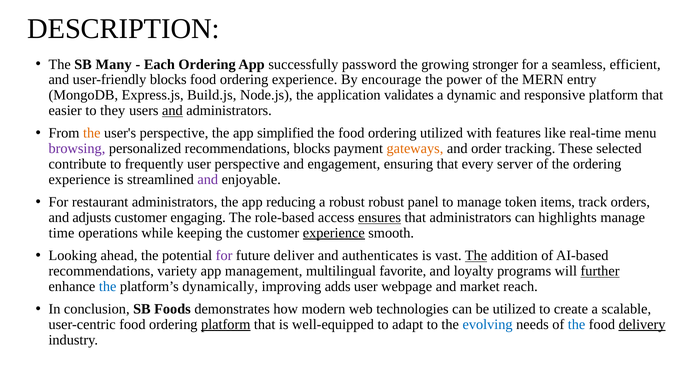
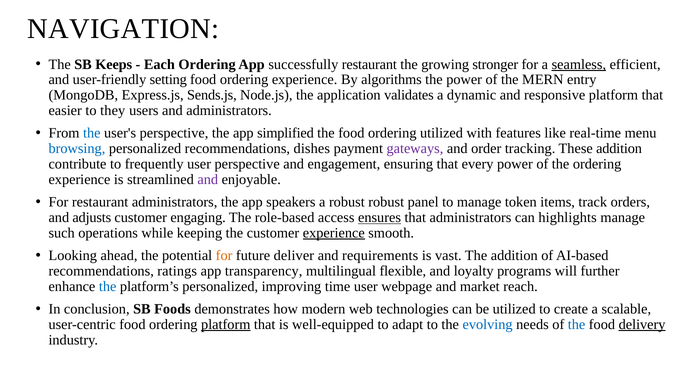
DESCRIPTION: DESCRIPTION -> NAVIGATION (123, 29)
Many: Many -> Keeps (114, 64)
successfully password: password -> restaurant (369, 64)
seamless underline: none -> present (579, 64)
user-friendly blocks: blocks -> setting (168, 80)
encourage: encourage -> algorithms (391, 80)
Build.js: Build.js -> Sends.js (212, 95)
and underline: present -> none (172, 111)
the colour: orange -> blue (92, 133)
browsing colour: purple -> blue (77, 149)
recommendations blocks: blocks -> dishes (312, 149)
gateways colour: orange -> purple (415, 149)
These selected: selected -> addition (619, 149)
every server: server -> power (515, 164)
reducing: reducing -> speakers (291, 202)
time: time -> such (62, 233)
for colour: purple -> orange (224, 256)
authenticates: authenticates -> requirements (380, 256)
The underline: present -> none (476, 256)
variety: variety -> ratings (177, 271)
management: management -> transparency (264, 271)
favorite: favorite -> flexible (403, 271)
further underline: present -> none (600, 271)
platform’s dynamically: dynamically -> personalized (220, 286)
adds: adds -> time (338, 286)
